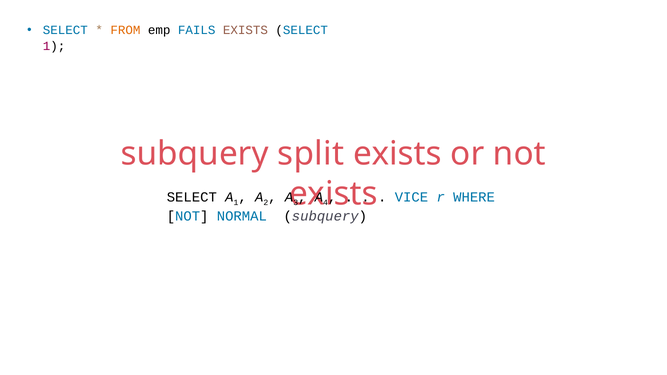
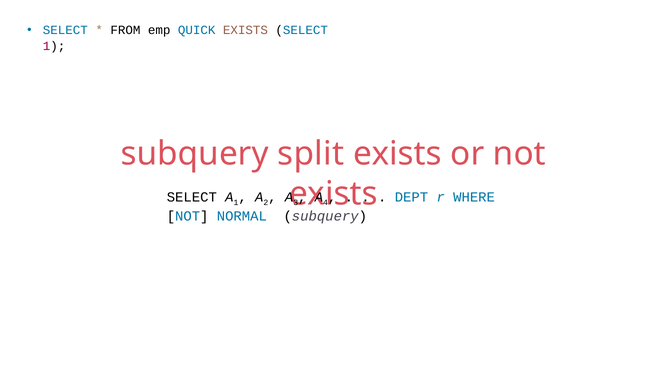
FROM colour: orange -> black (125, 30)
FAILS: FAILS -> QUICK (197, 30)
VICE: VICE -> DEPT (411, 197)
